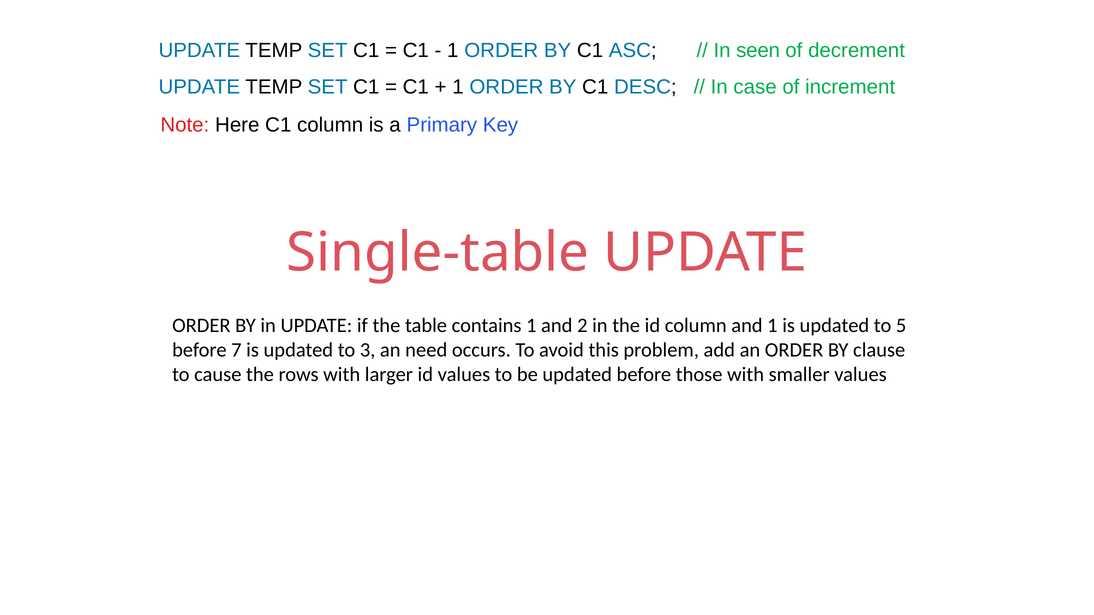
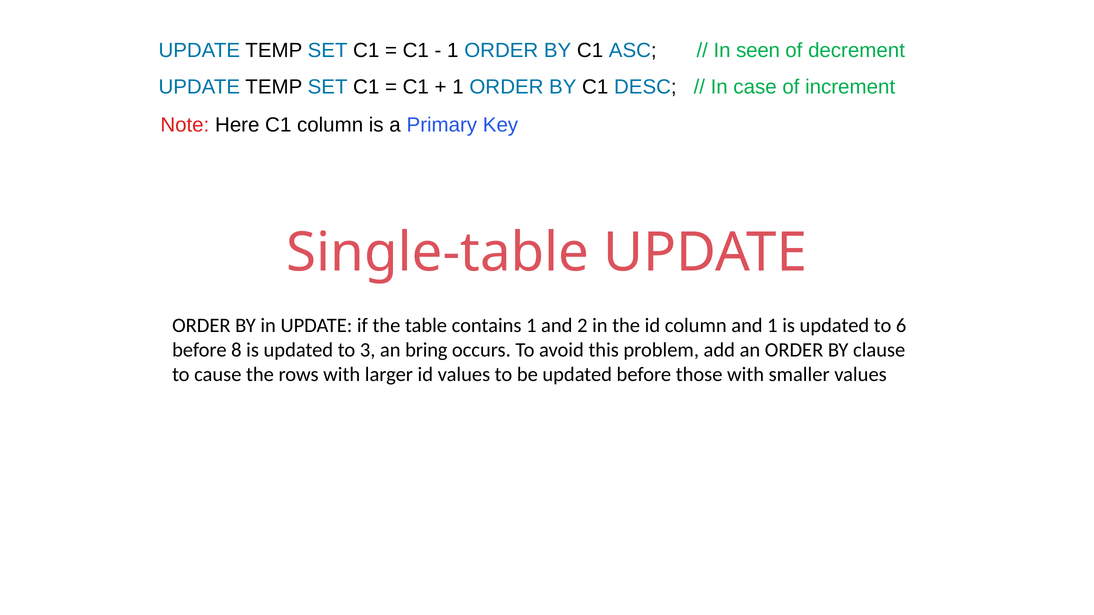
5: 5 -> 6 (901, 325)
7: 7 -> 8 (236, 350)
need: need -> bring (426, 350)
